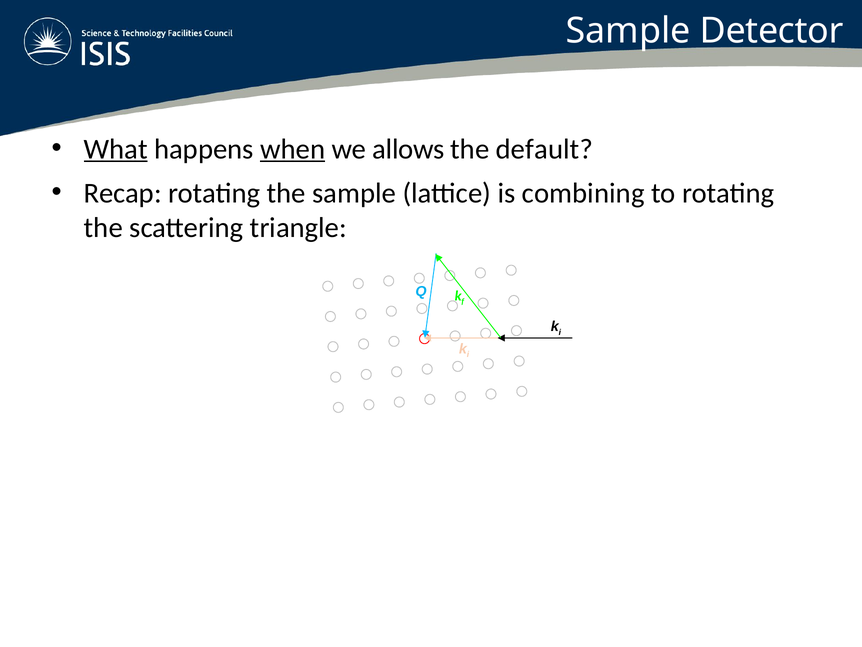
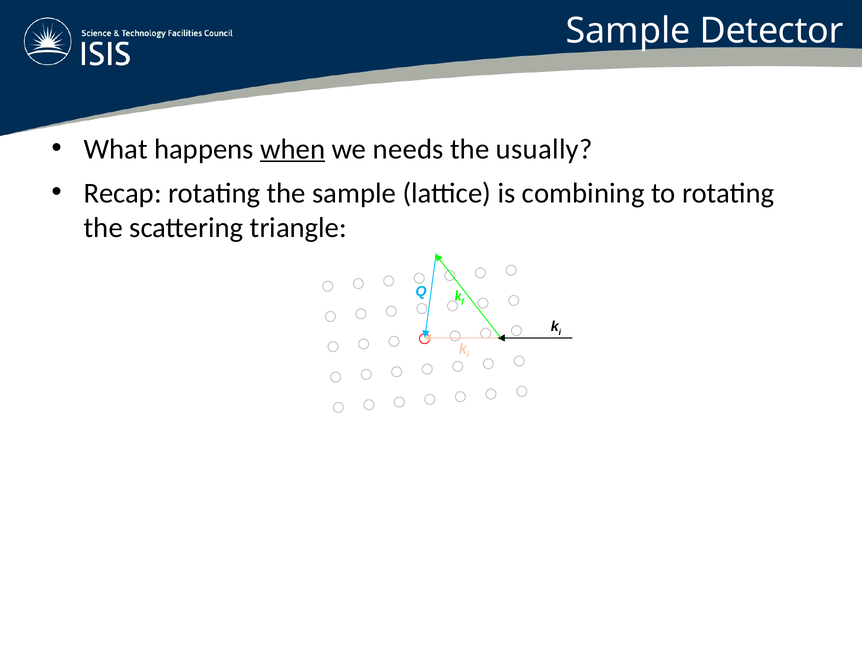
What underline: present -> none (116, 149)
allows: allows -> needs (408, 149)
default: default -> usually (544, 149)
